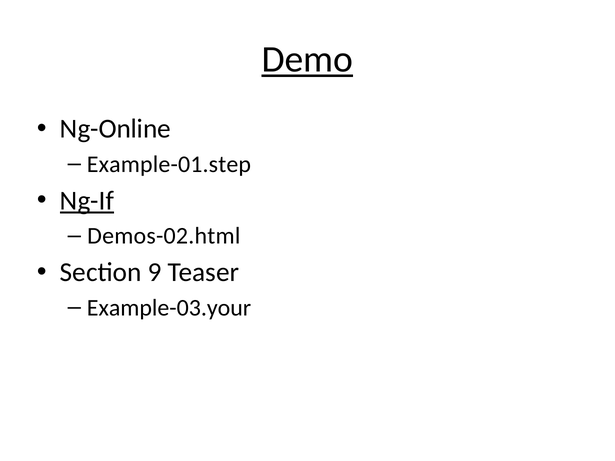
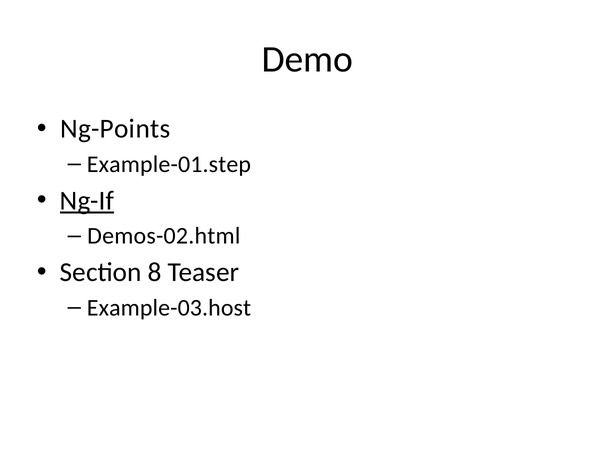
Demo underline: present -> none (307, 60)
Ng-Online: Ng-Online -> Ng-Points (115, 129)
9: 9 -> 8 (155, 273)
Example-03.your: Example-03.your -> Example-03.host (169, 308)
